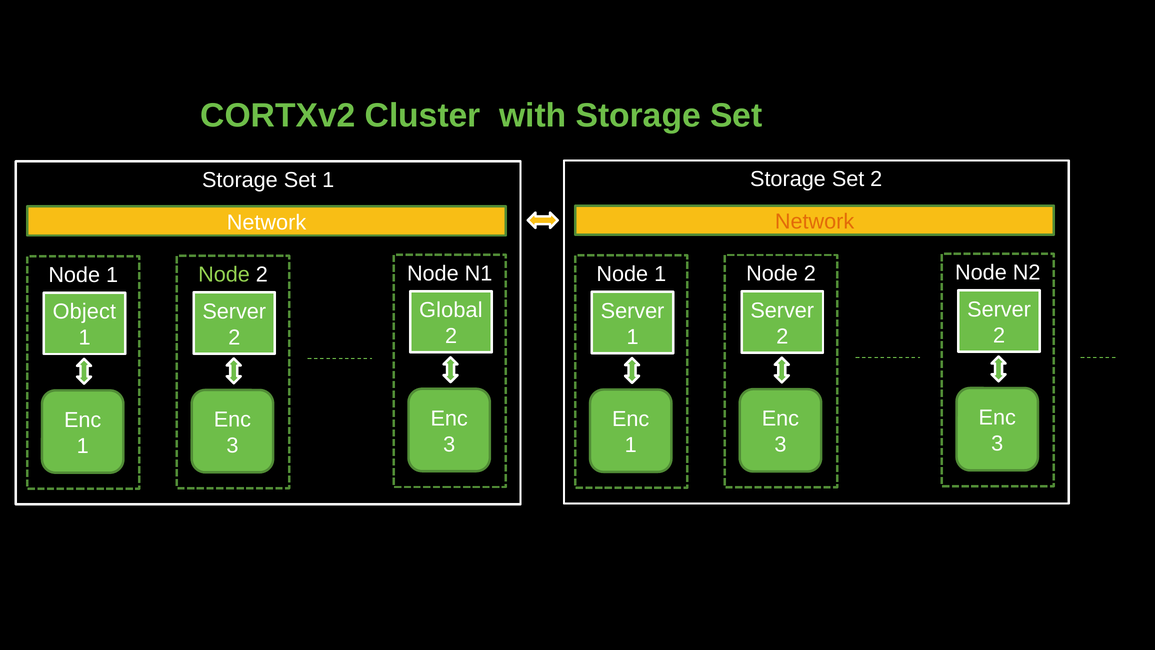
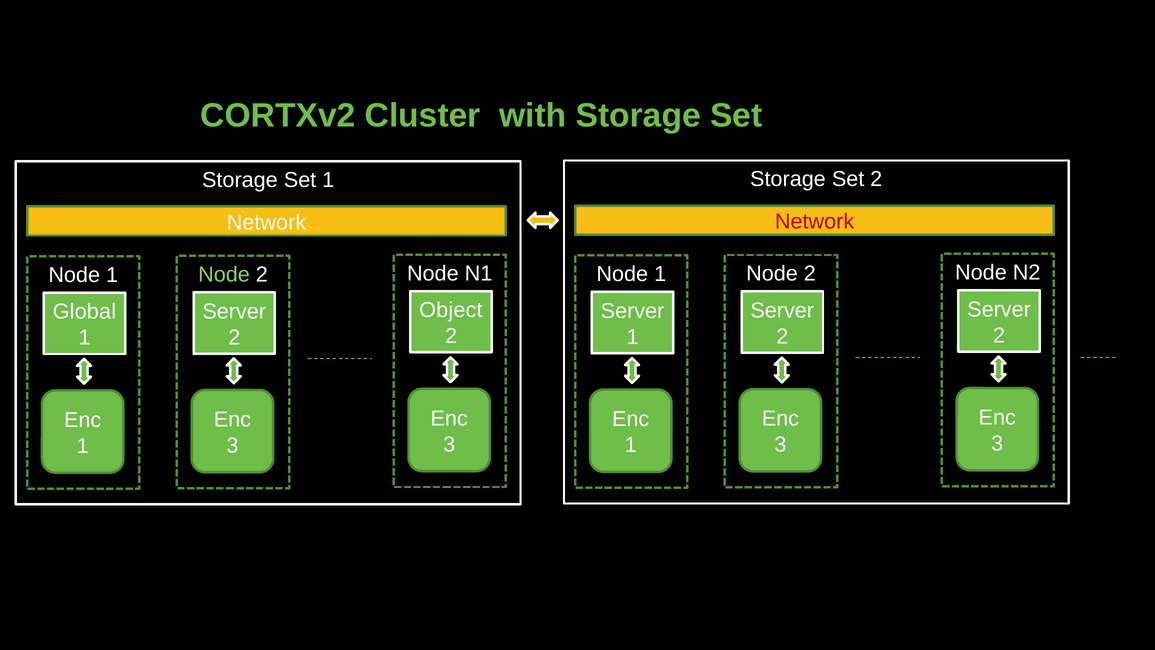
Network colour: orange -> red (815, 222)
Global: Global -> Object (451, 310)
Object: Object -> Global (84, 312)
